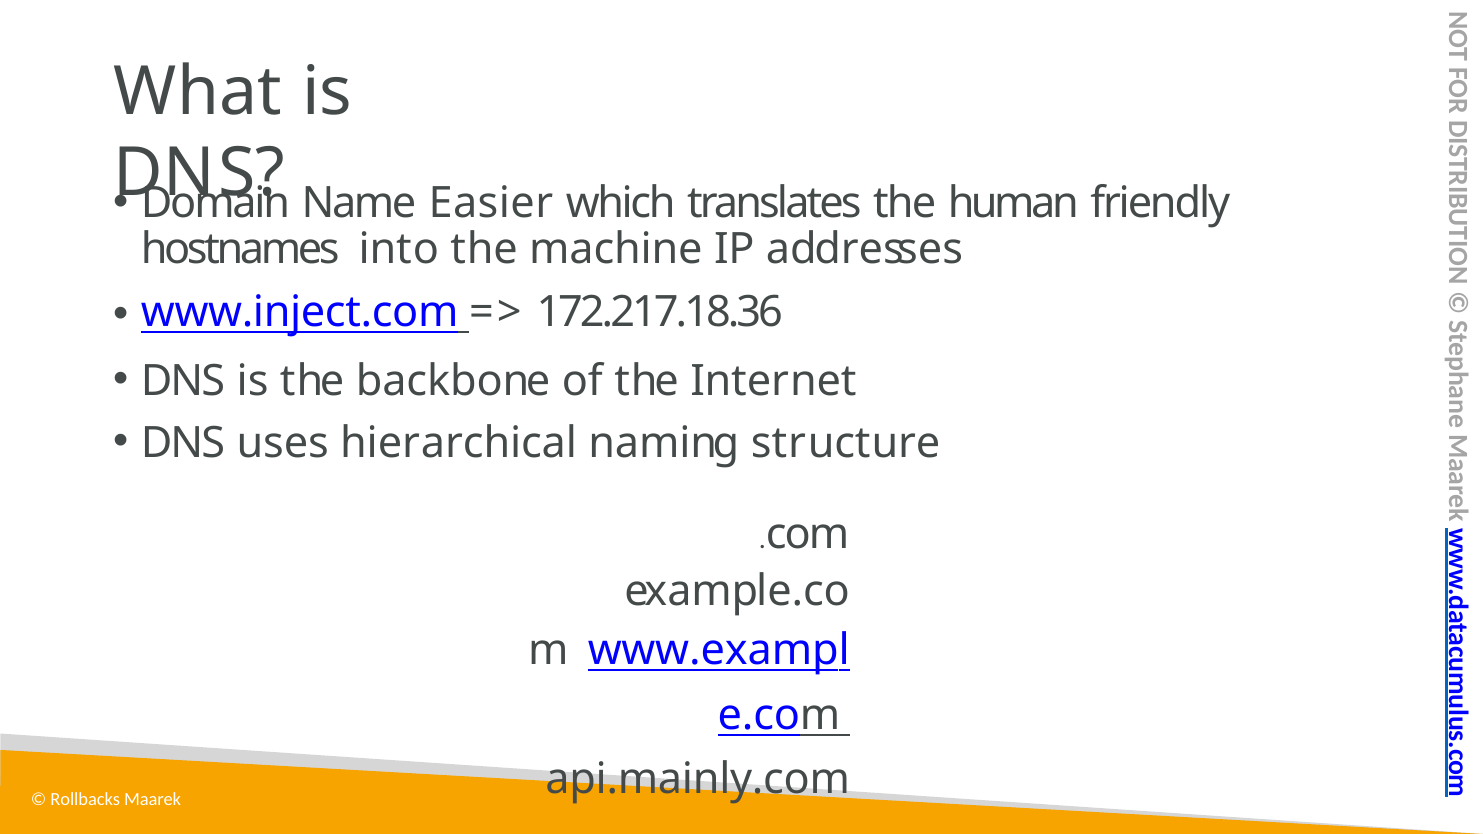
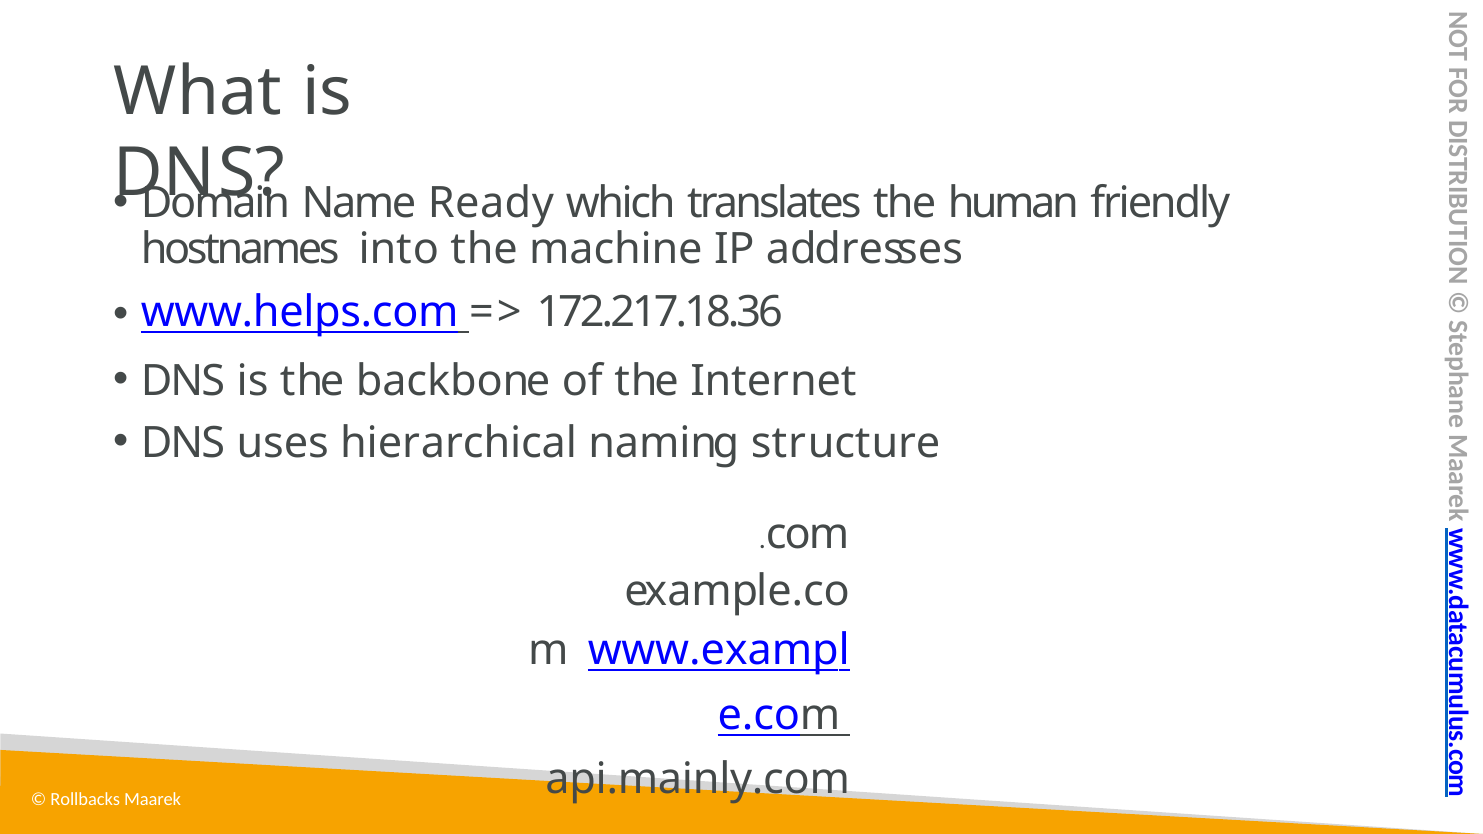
Easier: Easier -> Ready (491, 203)
www.inject.com: www.inject.com -> www.helps.com (300, 312)
